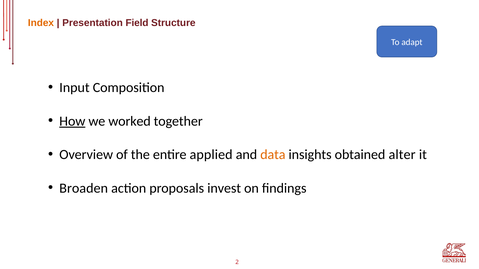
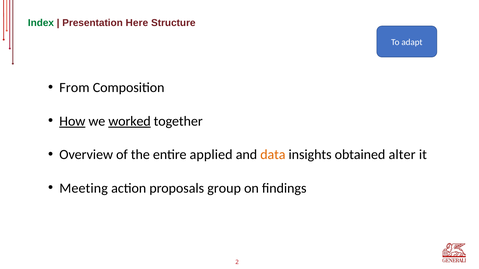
Index colour: orange -> green (41, 23)
Field: Field -> Here (137, 23)
Input: Input -> From (74, 88)
worked underline: none -> present (130, 121)
Broaden: Broaden -> Meeting (84, 188)
invest: invest -> group (224, 188)
